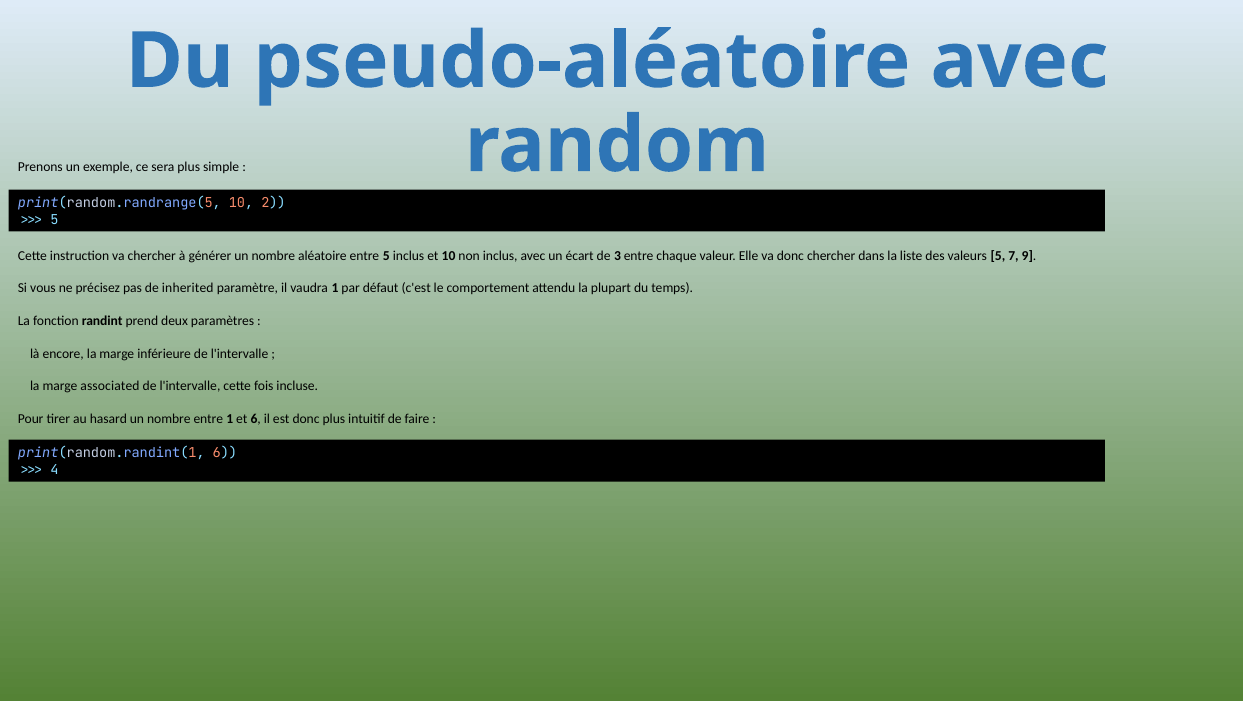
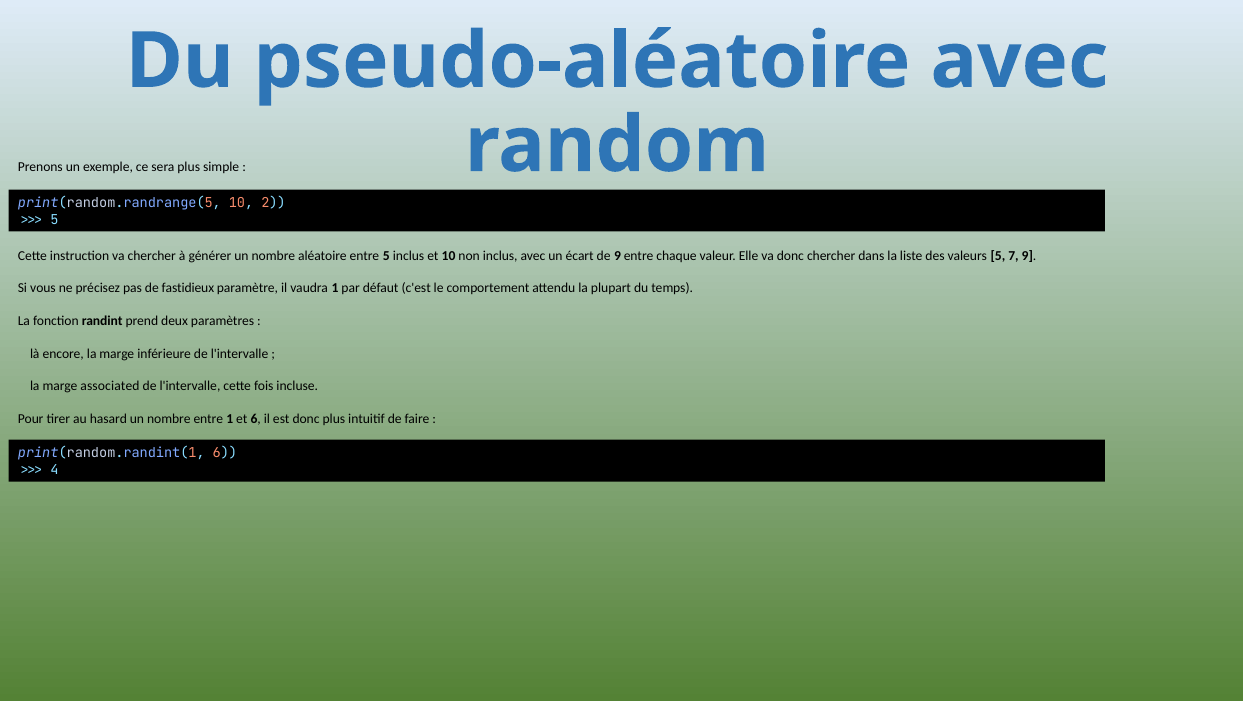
de 3: 3 -> 9 (617, 256)
inherited: inherited -> fastidieux (188, 288)
